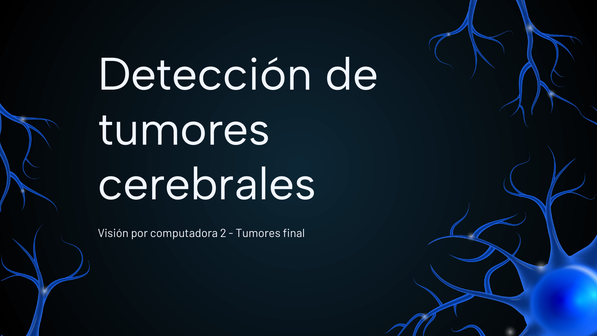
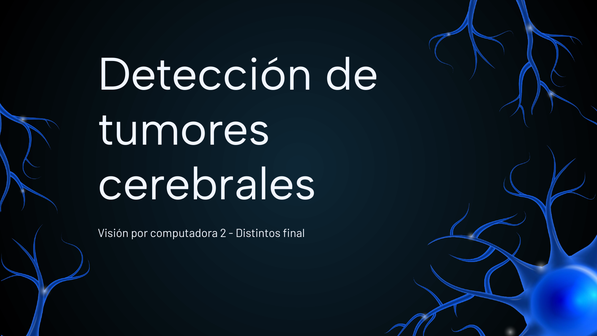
Tumores: Tumores -> Distintos (258, 233)
